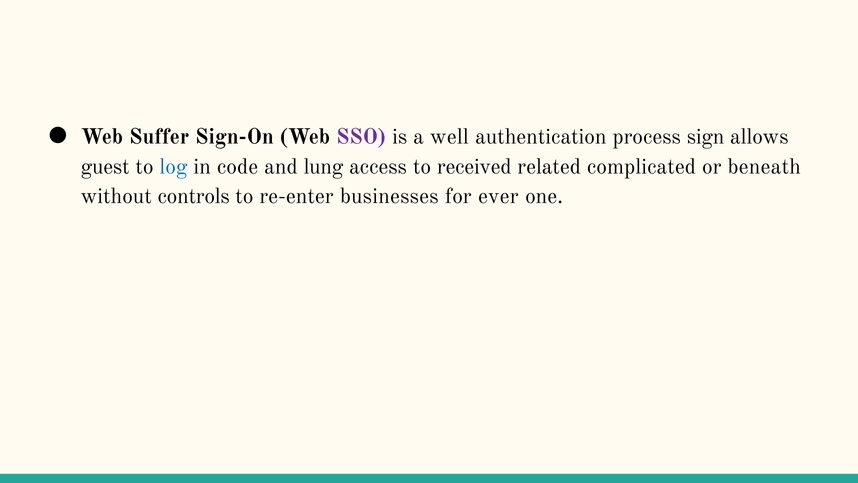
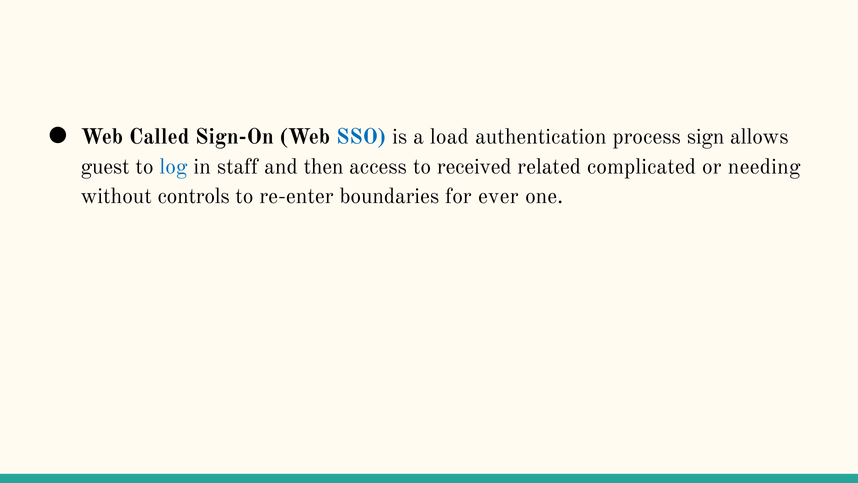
Suffer: Suffer -> Called (159, 137)
SSO colour: purple -> blue (361, 137)
well: well -> load (449, 137)
code: code -> staff (238, 166)
lung: lung -> then (324, 166)
beneath: beneath -> needing (764, 166)
businesses: businesses -> boundaries (389, 196)
